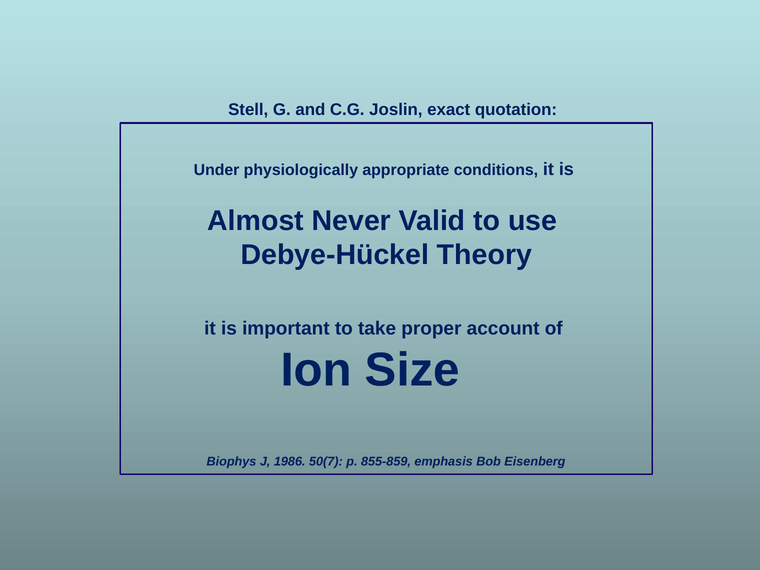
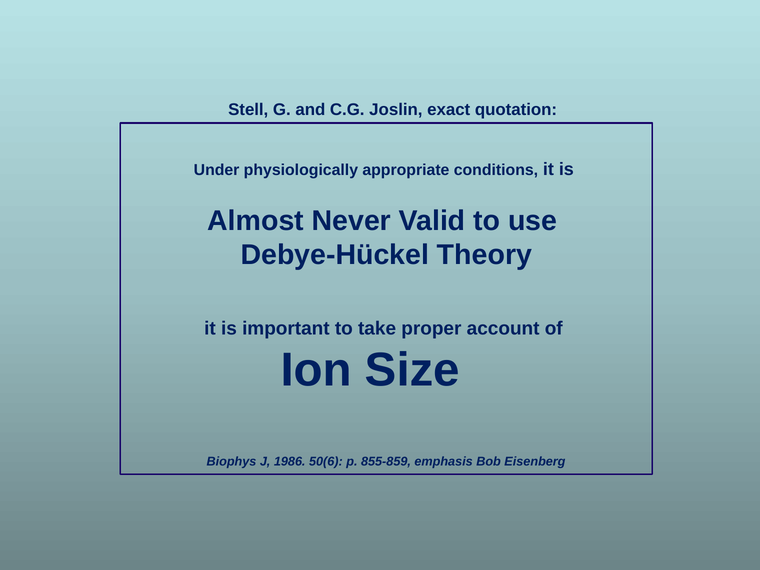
50(7: 50(7 -> 50(6 (326, 462)
